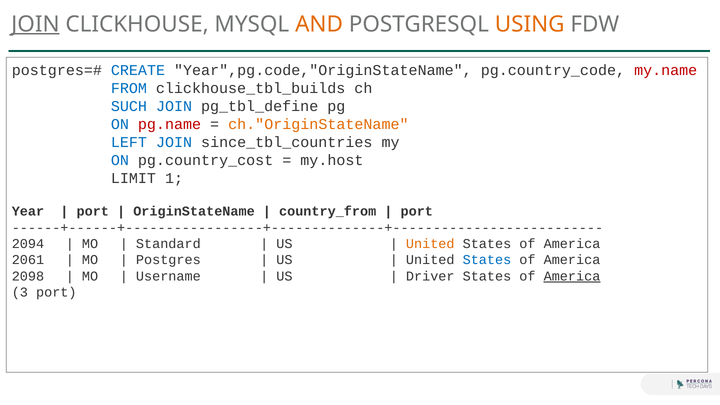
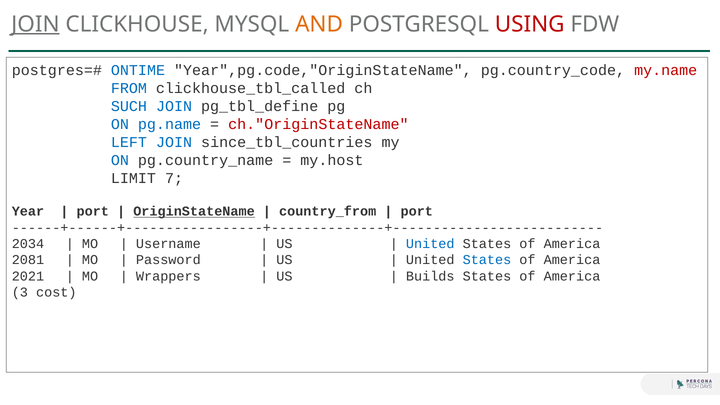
USING colour: orange -> red (530, 24)
CREATE: CREATE -> ONTIME (138, 70)
clickhouse_tbl_builds: clickhouse_tbl_builds -> clickhouse_tbl_called (251, 88)
pg.name colour: red -> blue (170, 124)
ch."OriginStateName colour: orange -> red (318, 124)
pg.country_cost: pg.country_cost -> pg.country_name (206, 160)
1: 1 -> 7 (174, 178)
OriginStateName underline: none -> present (194, 211)
2094: 2094 -> 2034 (28, 244)
Standard: Standard -> Username (168, 244)
United colour: orange -> blue (430, 244)
2061: 2061 -> 2081 (28, 260)
Postgres: Postgres -> Password (168, 260)
2098: 2098 -> 2021 (28, 276)
Username: Username -> Wrappers (168, 276)
Driver: Driver -> Builds (430, 276)
America underline: present -> none (572, 276)
3 port: port -> cost (56, 292)
